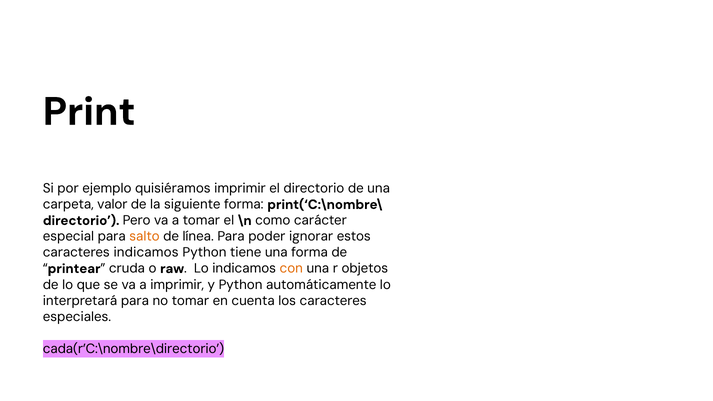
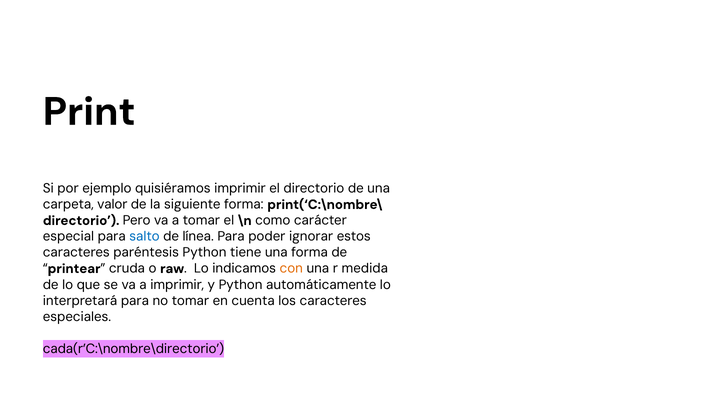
salto colour: orange -> blue (145, 237)
caracteres indicamos: indicamos -> paréntesis (146, 253)
objetos: objetos -> medida (365, 269)
